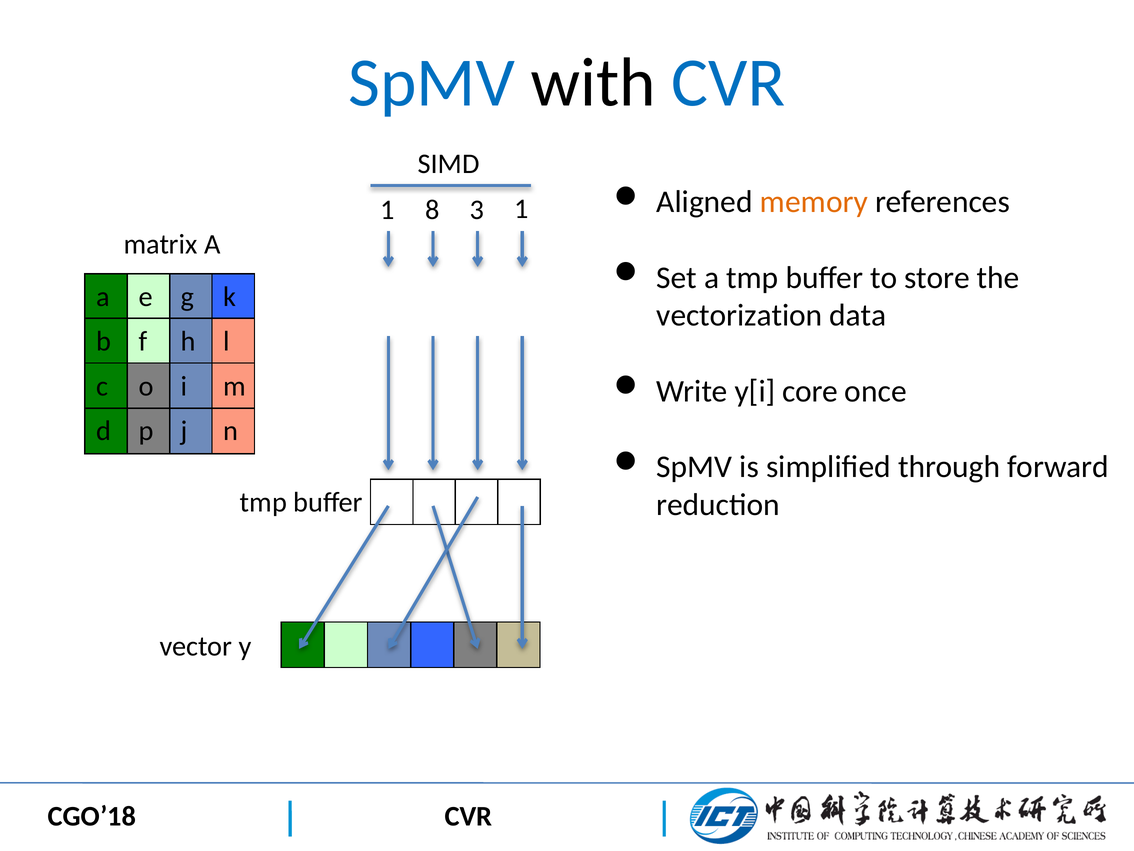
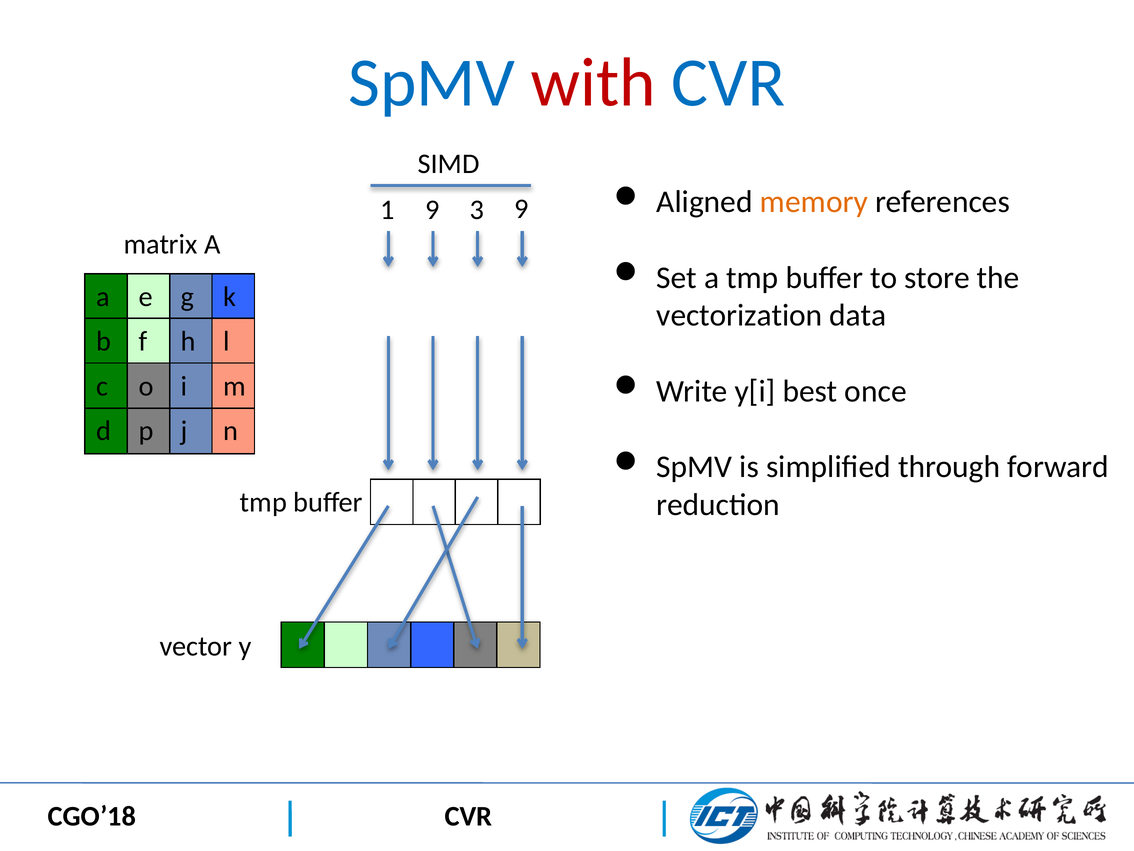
with colour: black -> red (593, 83)
1 8: 8 -> 9 (432, 210)
3 1: 1 -> 9 (522, 209)
core: core -> best (810, 391)
